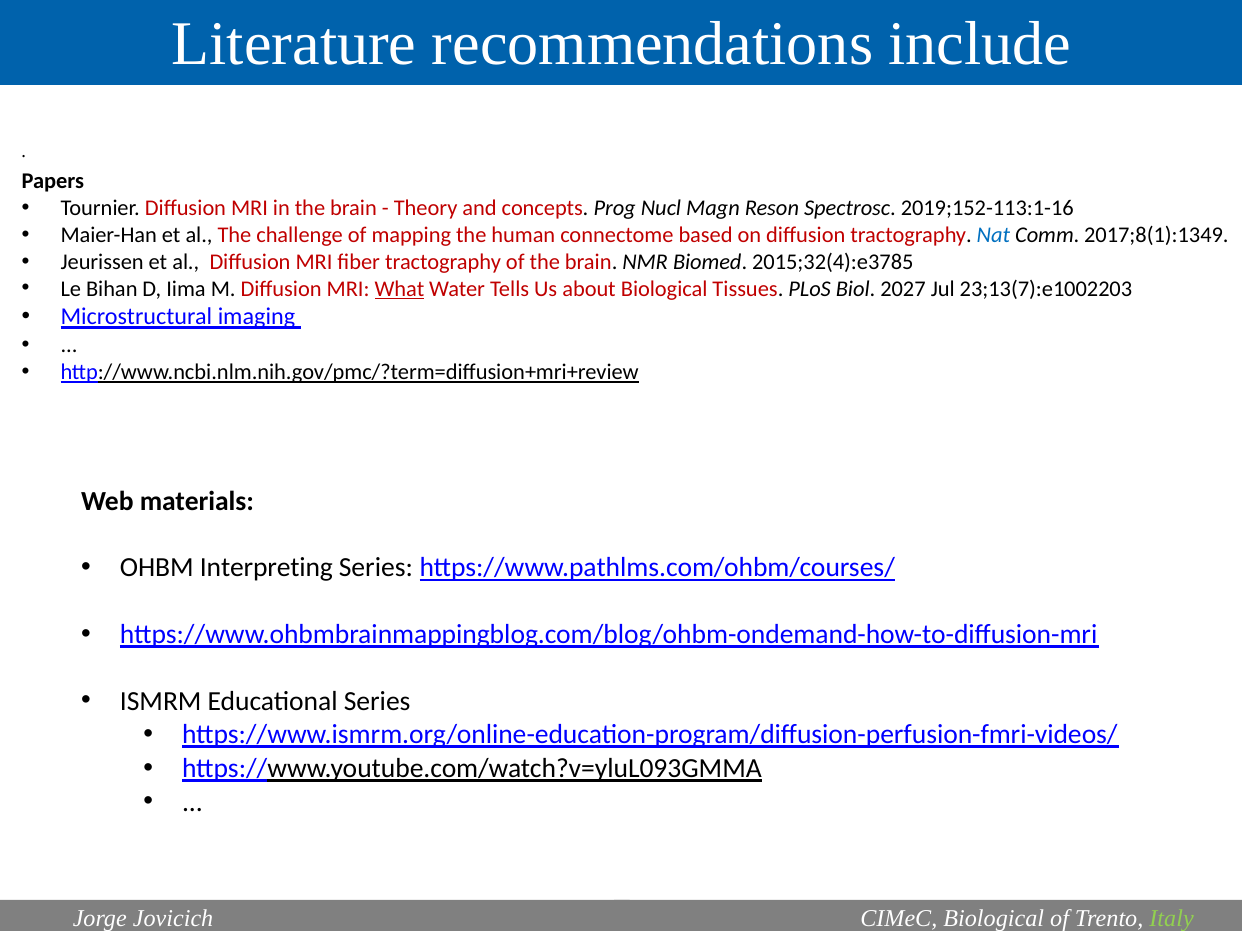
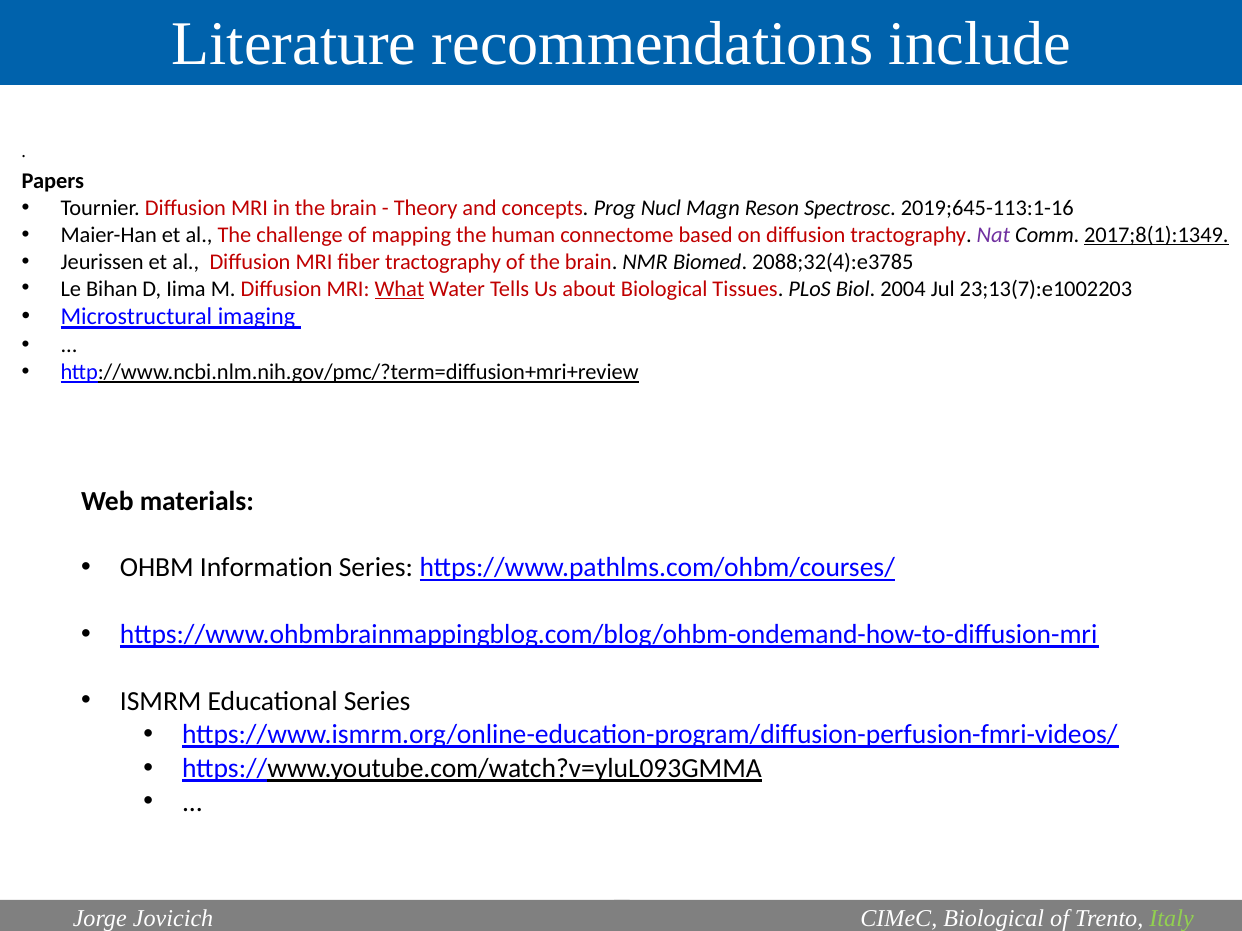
2019;152-113:1-16: 2019;152-113:1-16 -> 2019;645-113:1-16 (987, 208)
Nat colour: blue -> purple (993, 235)
2017;8(1):1349 underline: none -> present (1156, 235)
2015;32(4):e3785: 2015;32(4):e3785 -> 2088;32(4):e3785 (833, 262)
2027: 2027 -> 2004 (903, 289)
Interpreting: Interpreting -> Information (266, 568)
